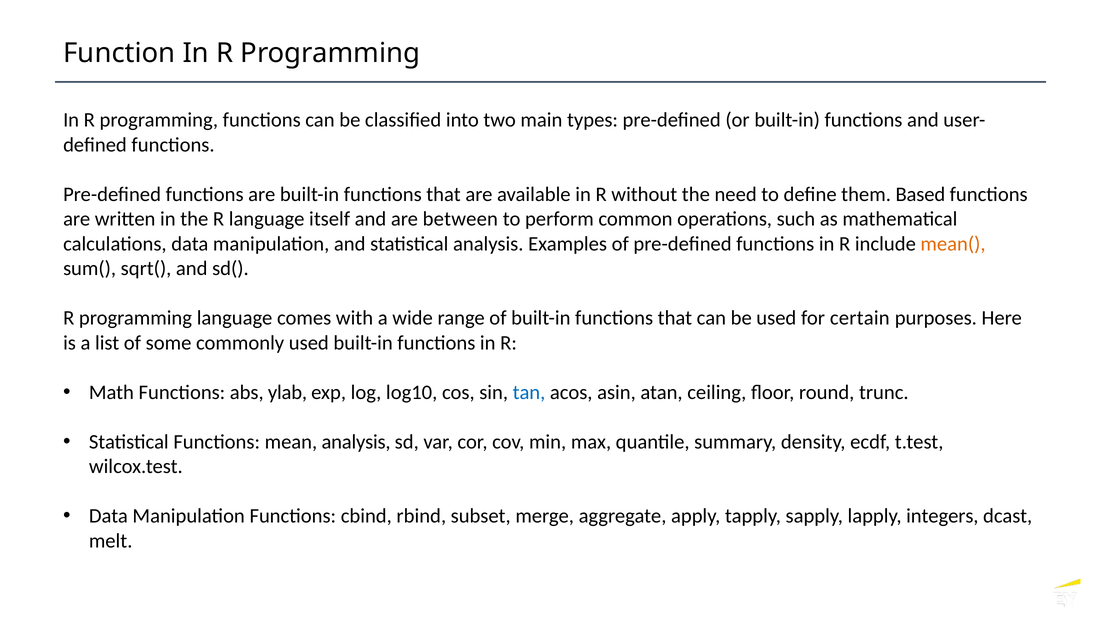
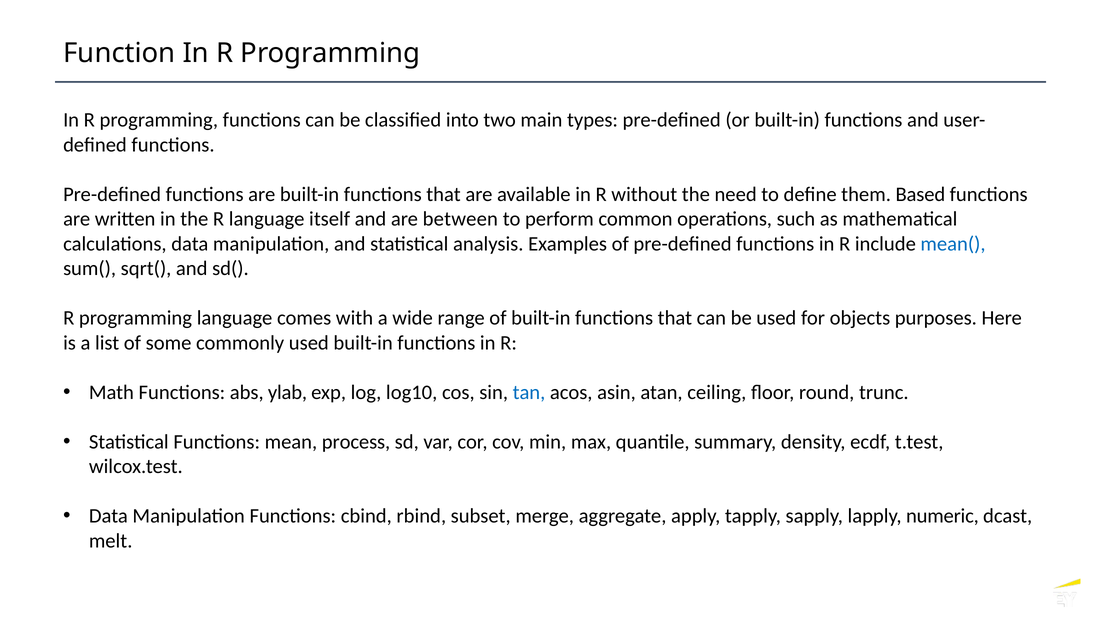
mean( colour: orange -> blue (953, 244)
certain: certain -> objects (860, 318)
mean analysis: analysis -> process (356, 442)
integers: integers -> numeric (942, 516)
